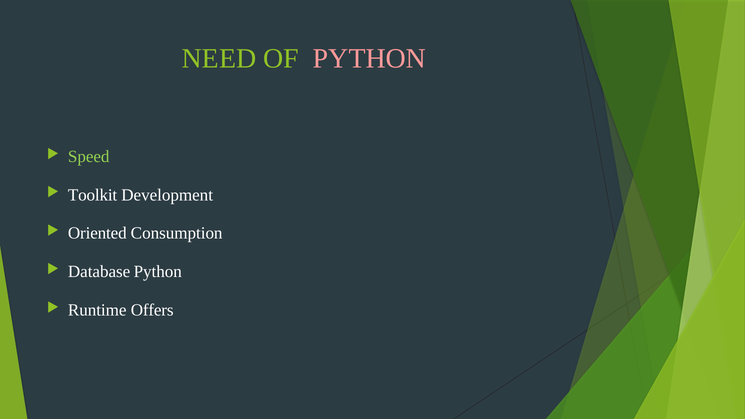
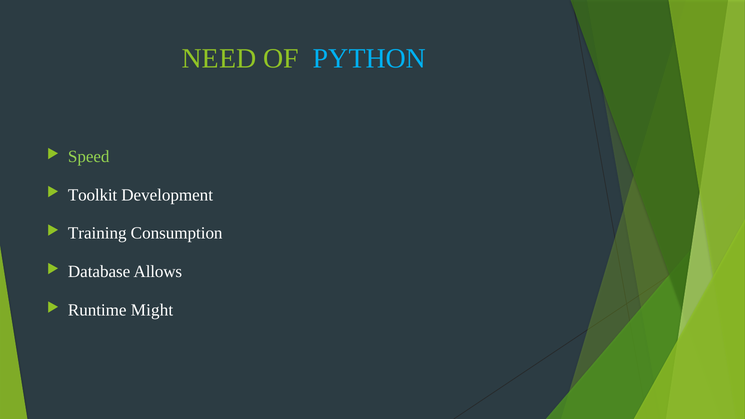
PYTHON colour: pink -> light blue (369, 59)
Oriented: Oriented -> Training (97, 233)
Database Python: Python -> Allows (158, 272)
Offers: Offers -> Might (152, 310)
